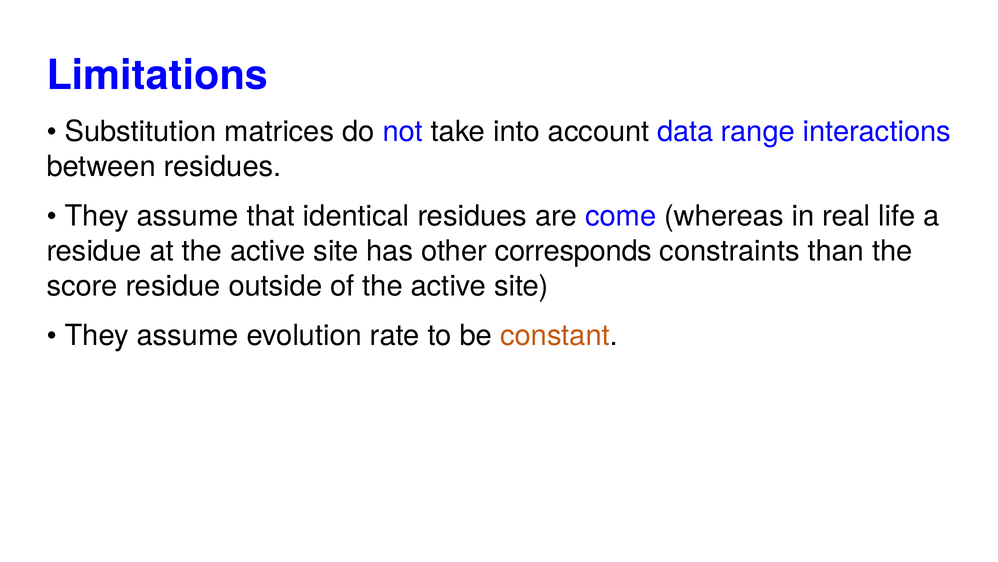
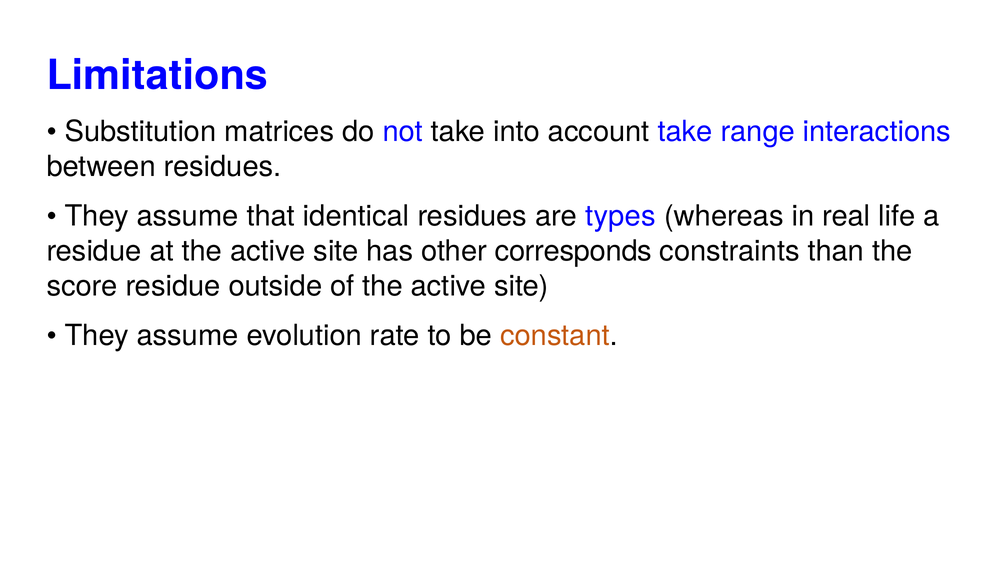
account data: data -> take (685, 131)
come: come -> types (621, 216)
